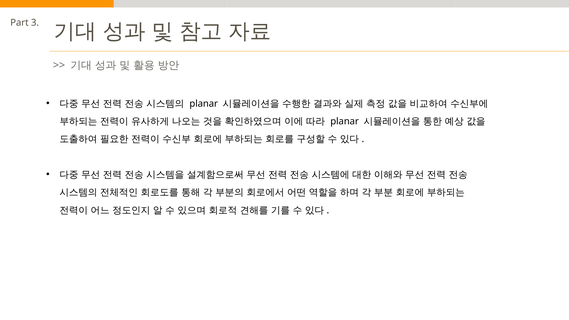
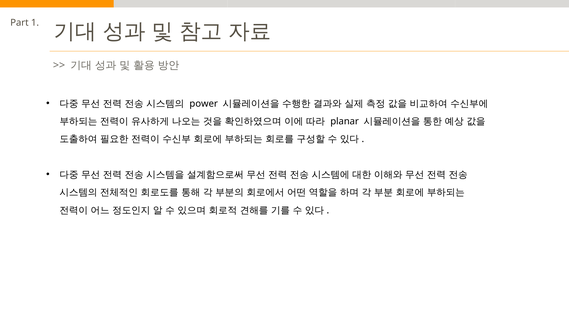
3: 3 -> 1 (35, 23)
planar: planar -> power (204, 104)
